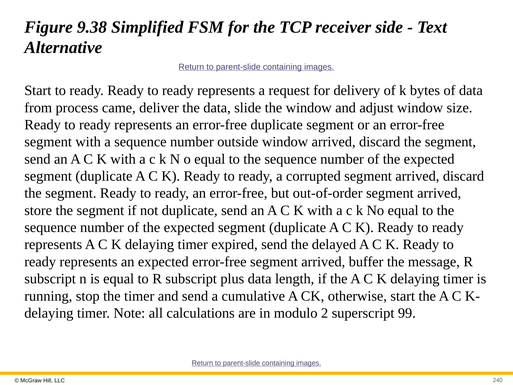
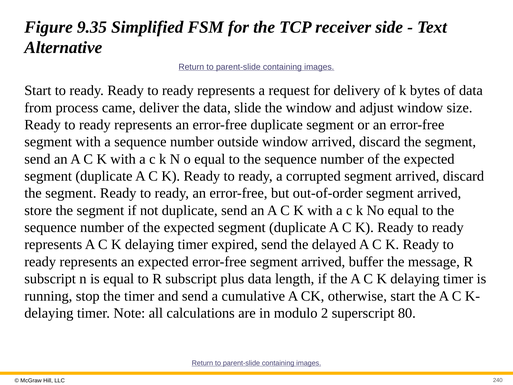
9.38: 9.38 -> 9.35 (92, 27)
99: 99 -> 80 (407, 313)
